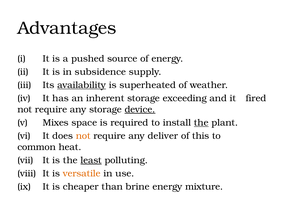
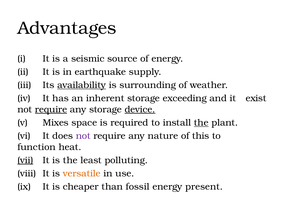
pushed: pushed -> seismic (88, 58)
subsidence: subsidence -> earthquake (100, 72)
superheated: superheated -> surrounding (148, 85)
fired: fired -> exist (256, 98)
require underline: none -> present (51, 109)
not colour: orange -> purple (83, 136)
deliver: deliver -> nature (163, 136)
common: common -> function (37, 147)
vii underline: none -> present (25, 160)
least underline: present -> none (91, 160)
brine: brine -> fossil (138, 186)
mixture: mixture -> present (204, 186)
